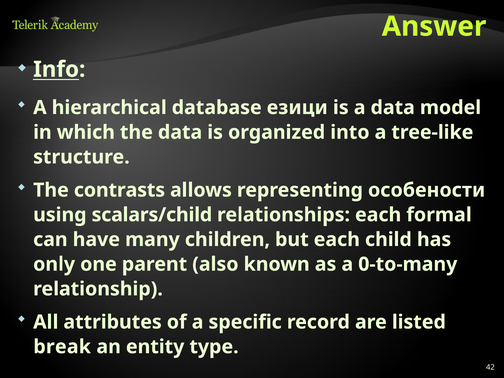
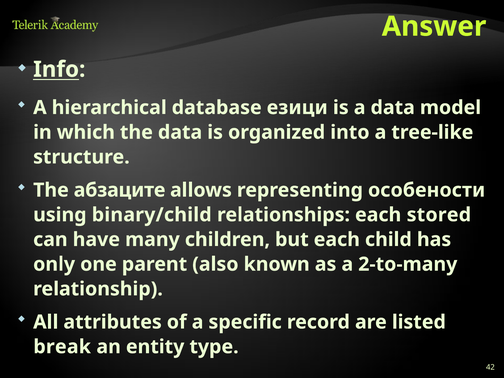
contrasts: contrasts -> абзаците (120, 190)
scalars/child: scalars/child -> binary/child (152, 215)
formal: formal -> stored (439, 215)
0-to-many: 0-to-many -> 2-to-many (408, 264)
